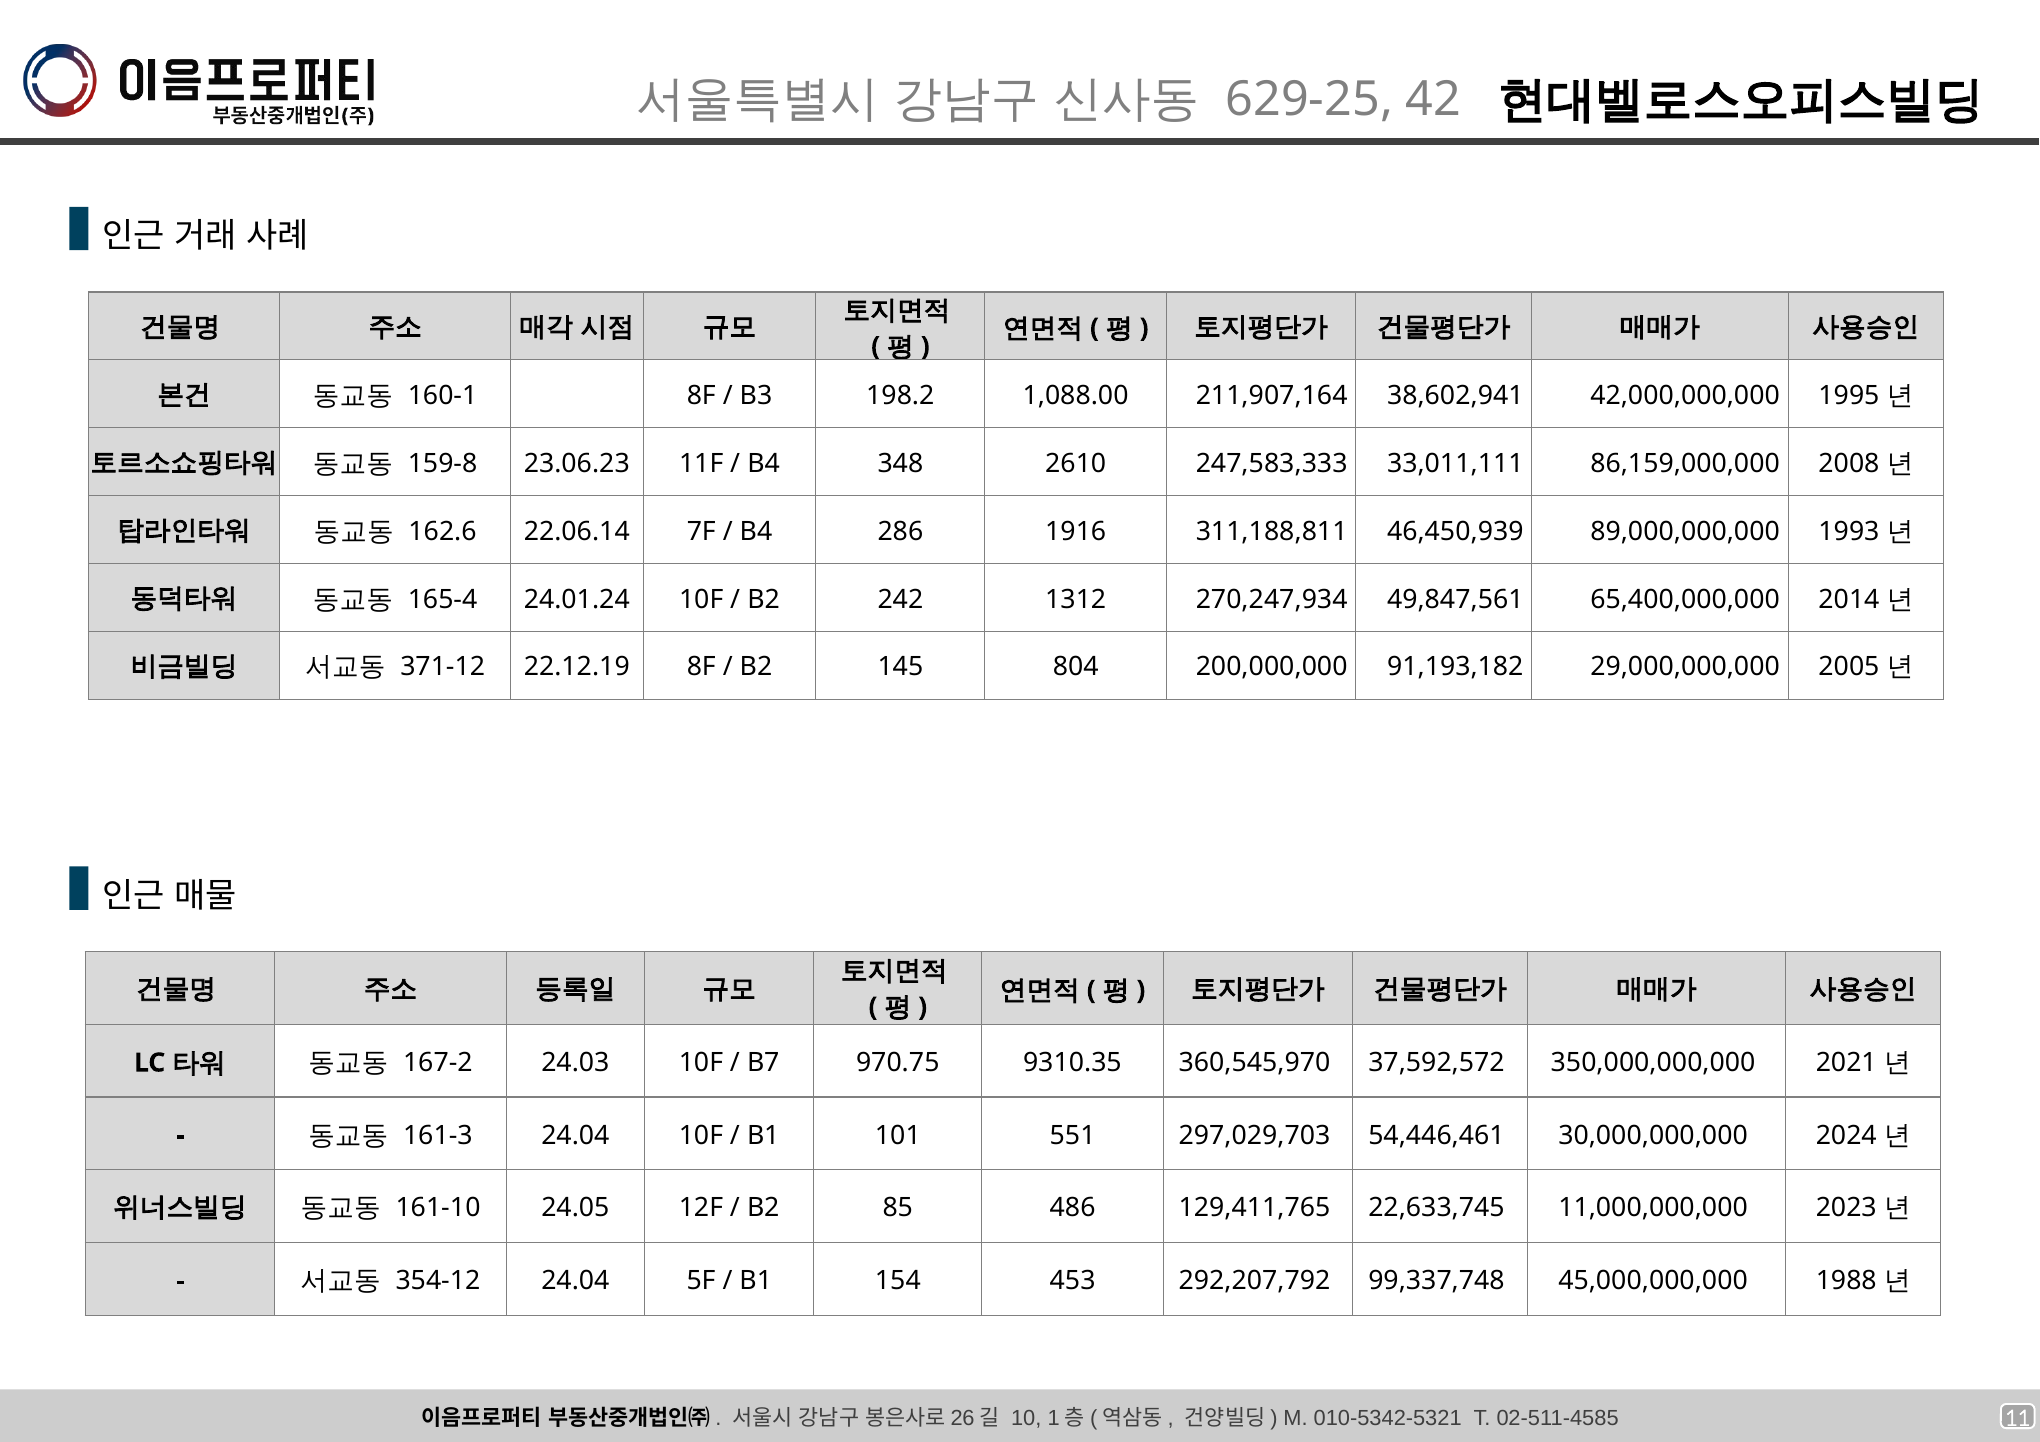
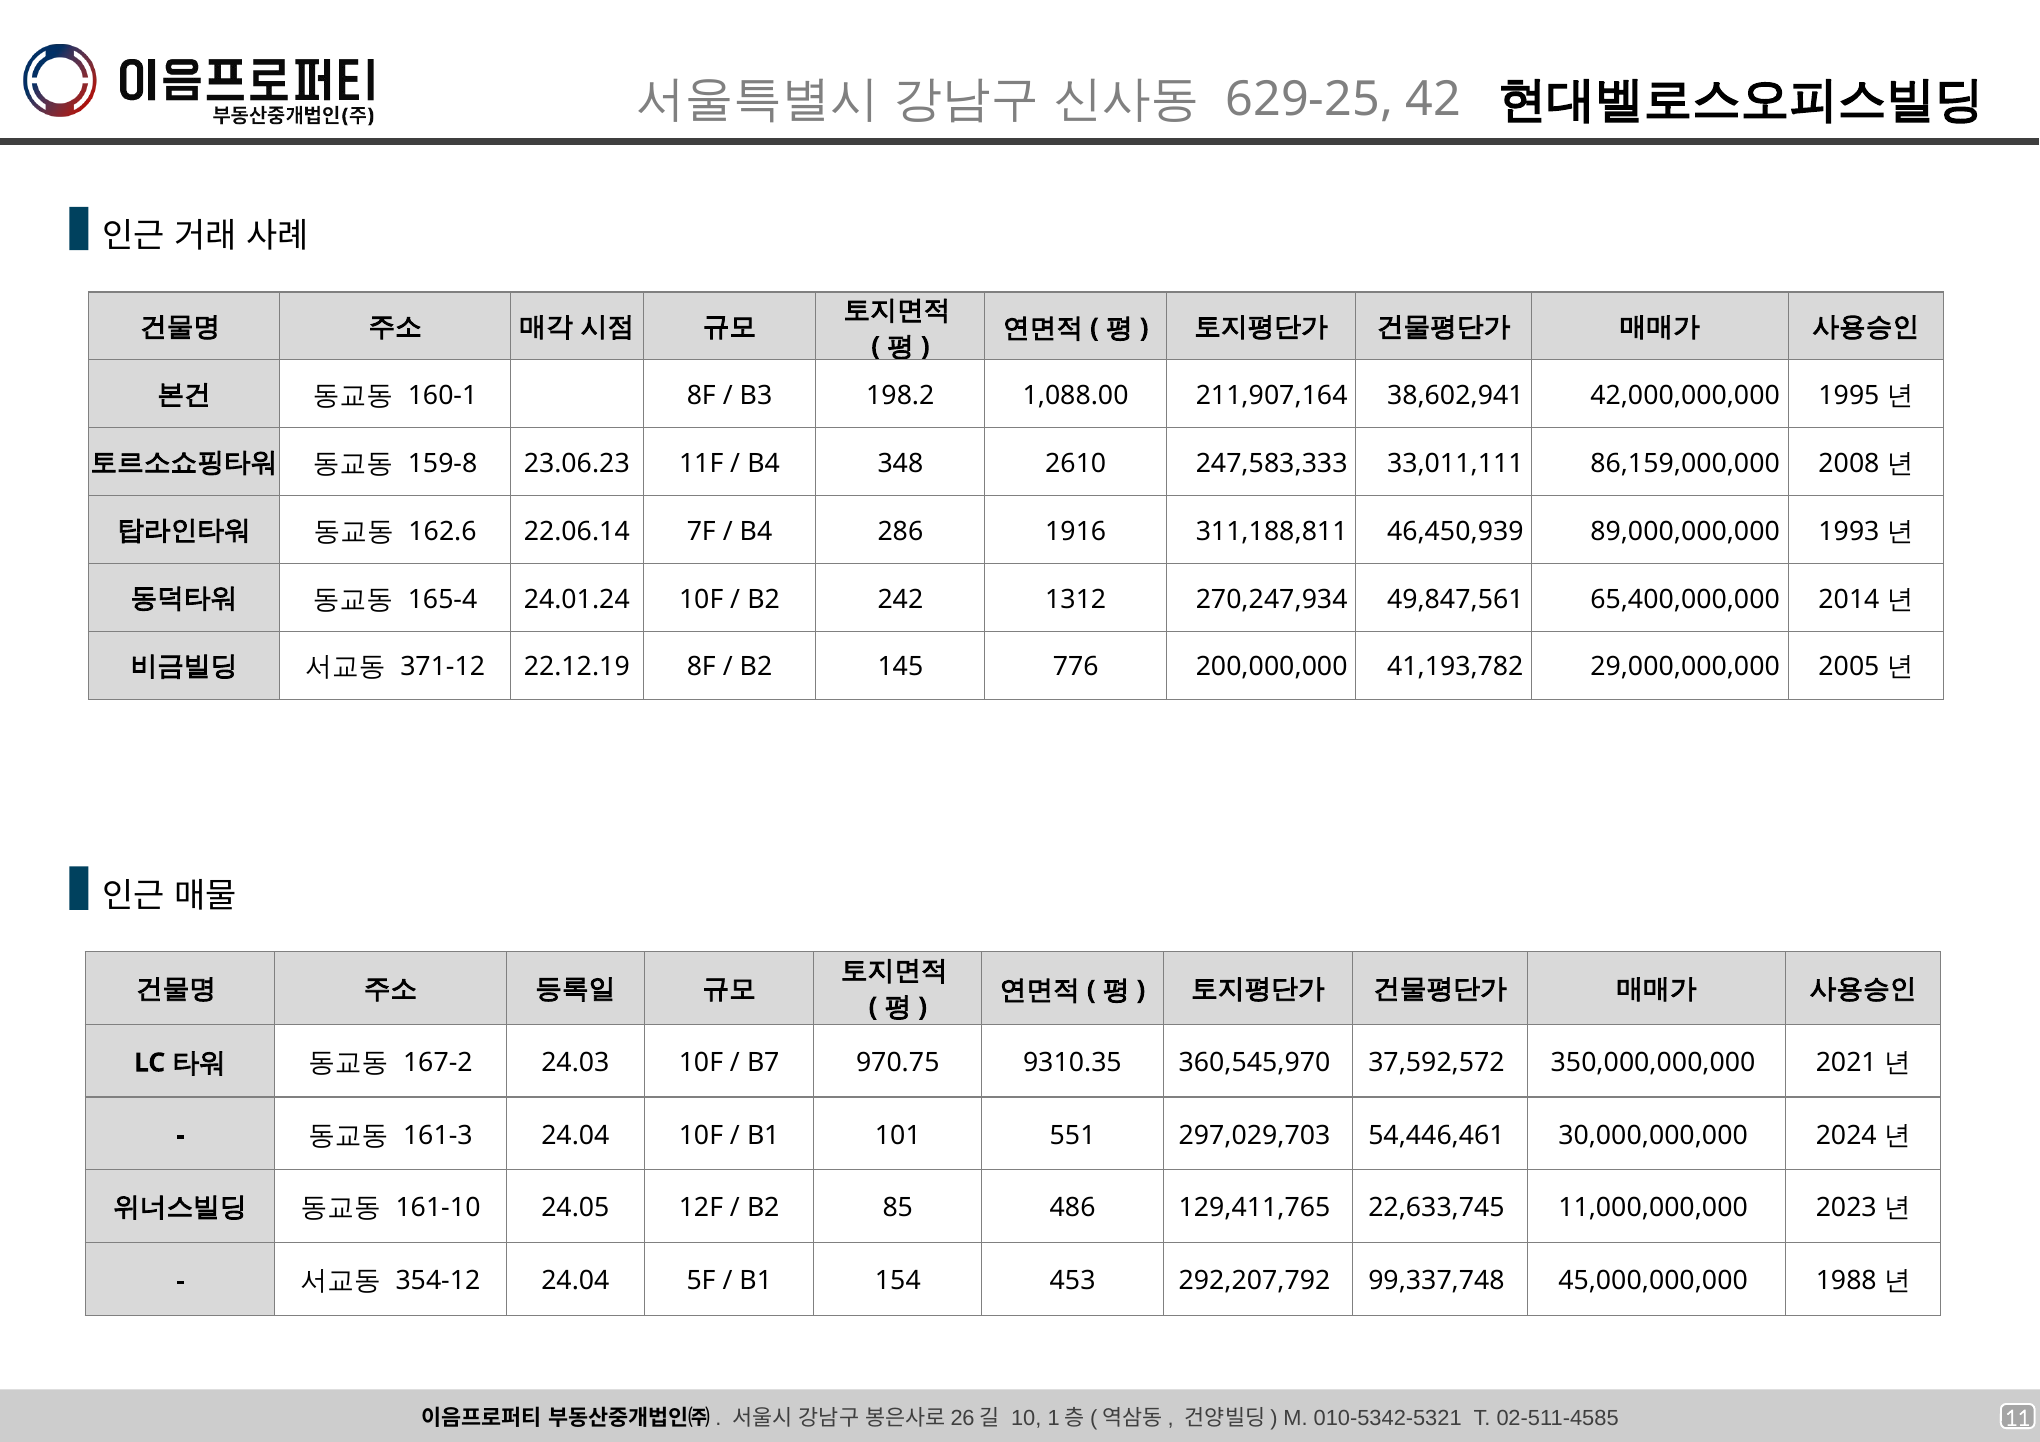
804: 804 -> 776 (1076, 667)
91,193,182: 91,193,182 -> 41,193,782 (1455, 667)
